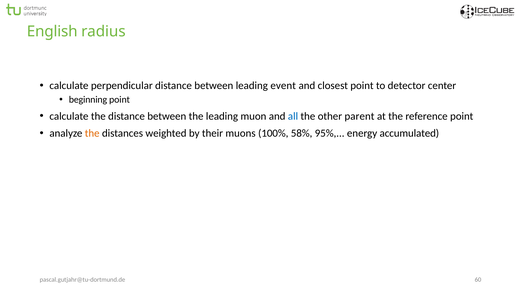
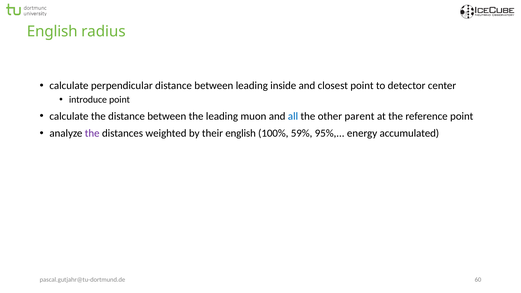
event: event -> inside (283, 86)
beginning: beginning -> introduce (88, 100)
the colour: orange -> purple (92, 133)
their muons: muons -> english (241, 133)
58%: 58% -> 59% (302, 133)
